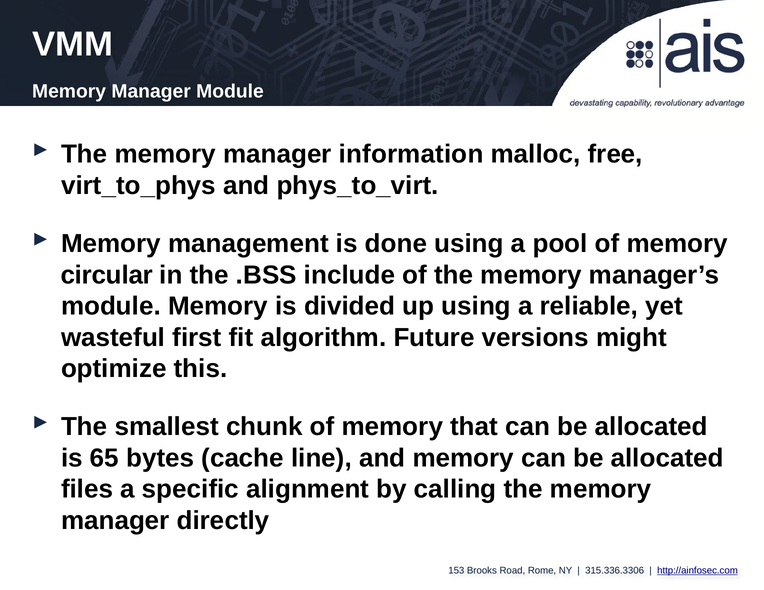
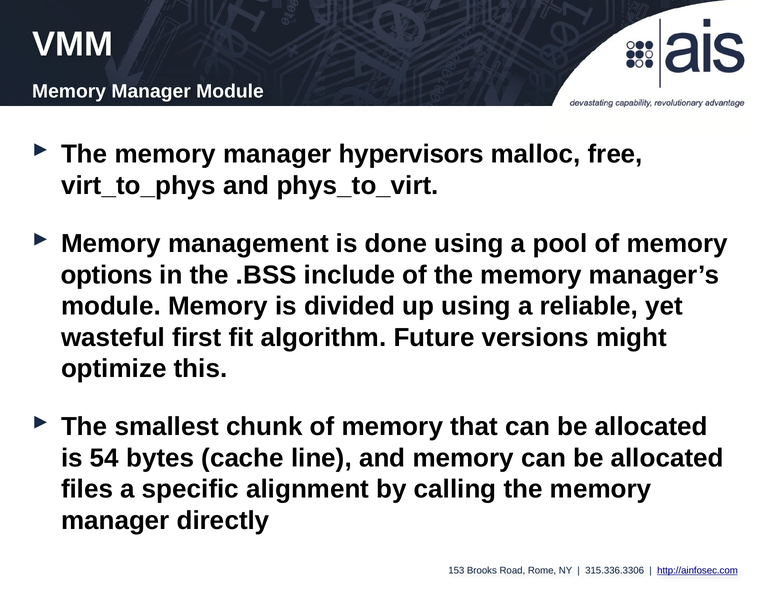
information: information -> hypervisors (411, 154)
circular: circular -> options (107, 275)
65: 65 -> 54 (104, 458)
